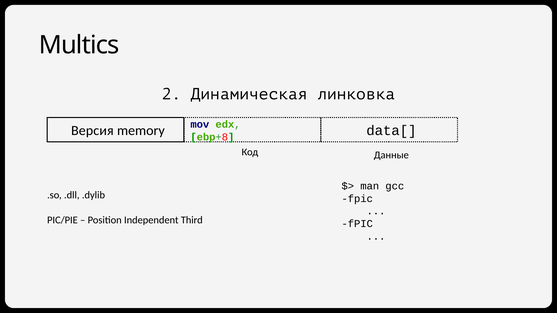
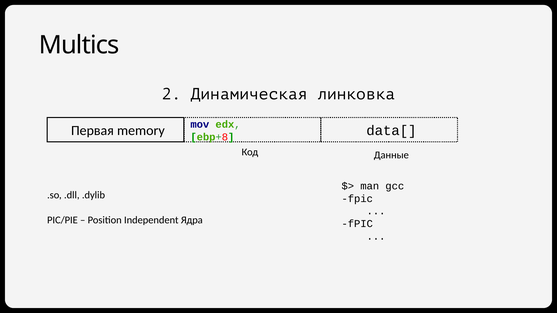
Версия: Версия -> Первая (92, 131)
Third: Third -> Ядра (192, 220)
